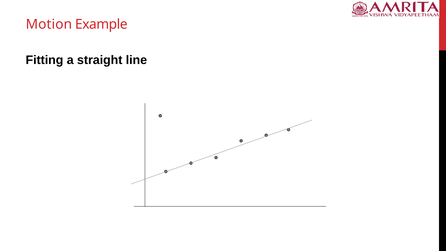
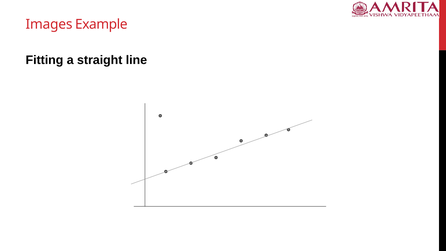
Motion: Motion -> Images (49, 24)
